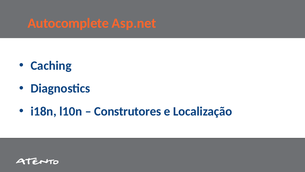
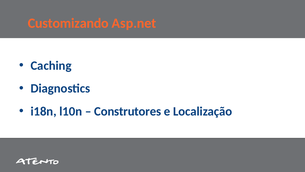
Autocomplete: Autocomplete -> Customizando (68, 23)
